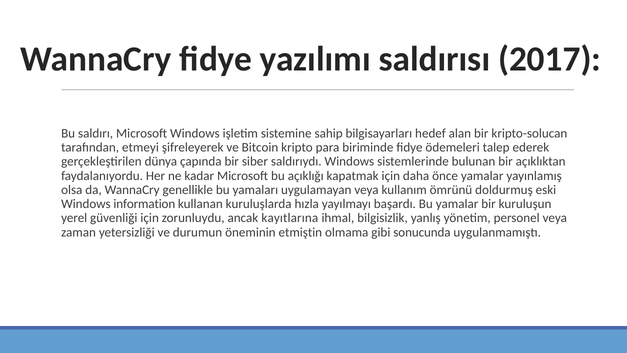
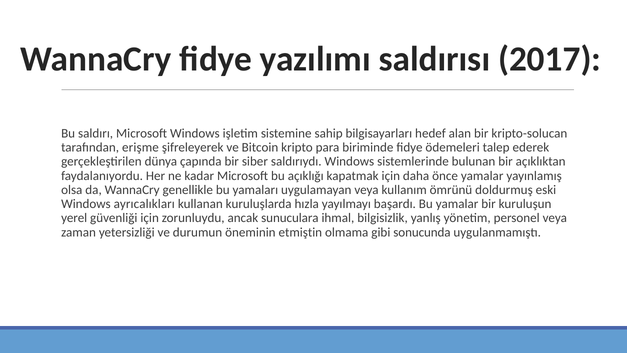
etmeyi: etmeyi -> erişme (140, 147)
information: information -> ayrıcalıkları (144, 204)
kayıtlarına: kayıtlarına -> sunuculara (290, 218)
